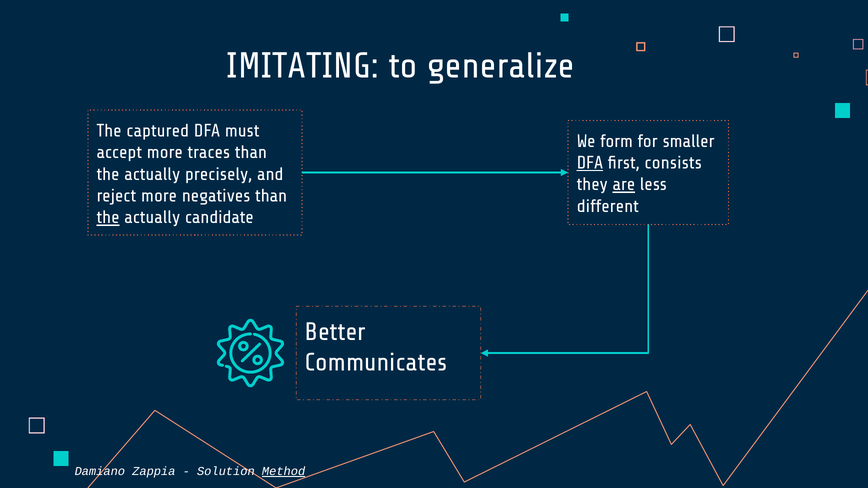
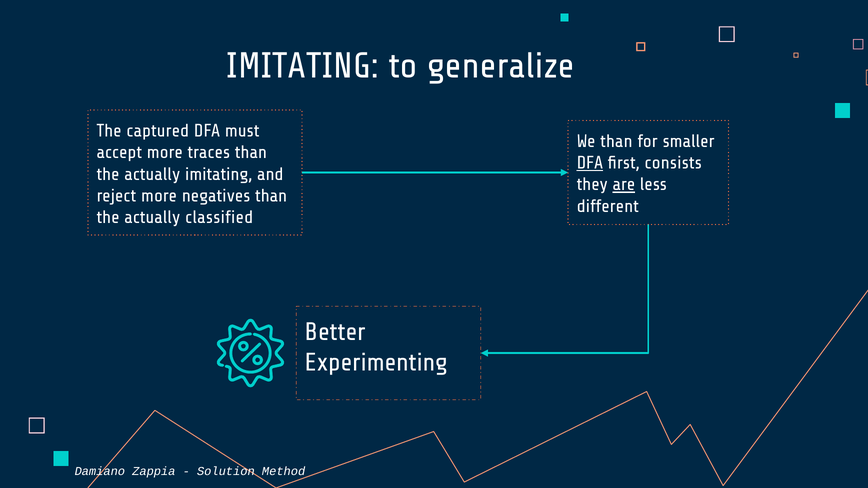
We form: form -> than (616, 141)
actually precisely: precisely -> imitating (219, 174)
the underline: present -> none (108, 218)
candidate: candidate -> classified (219, 218)
Communicates: Communicates -> Experimenting (376, 362)
Method underline: present -> none (284, 472)
